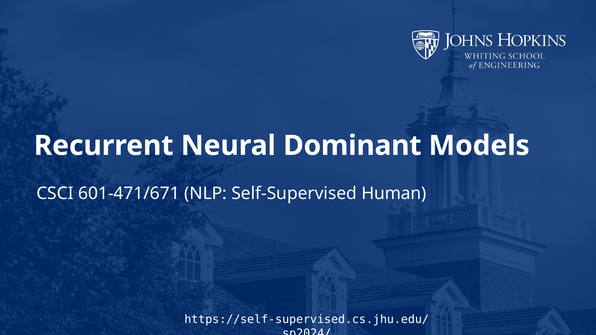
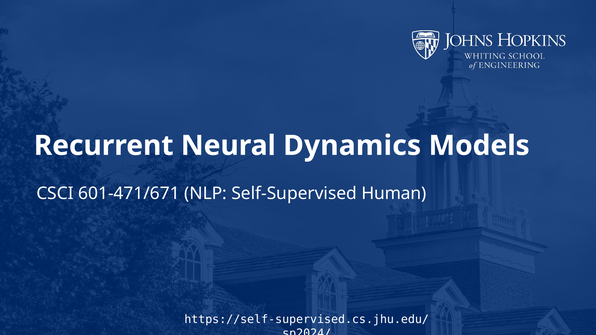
Dominant: Dominant -> Dynamics (352, 146)
